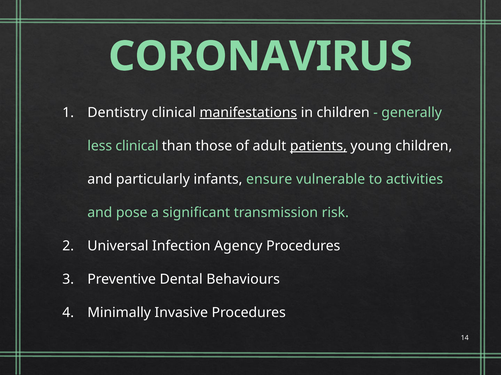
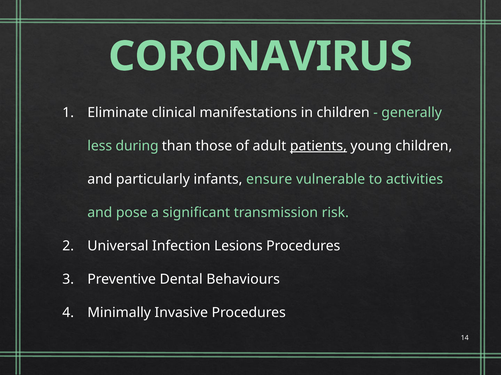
Dentistry: Dentistry -> Eliminate (118, 113)
manifestations underline: present -> none (248, 113)
less clinical: clinical -> during (137, 146)
Agency: Agency -> Lesions (238, 246)
